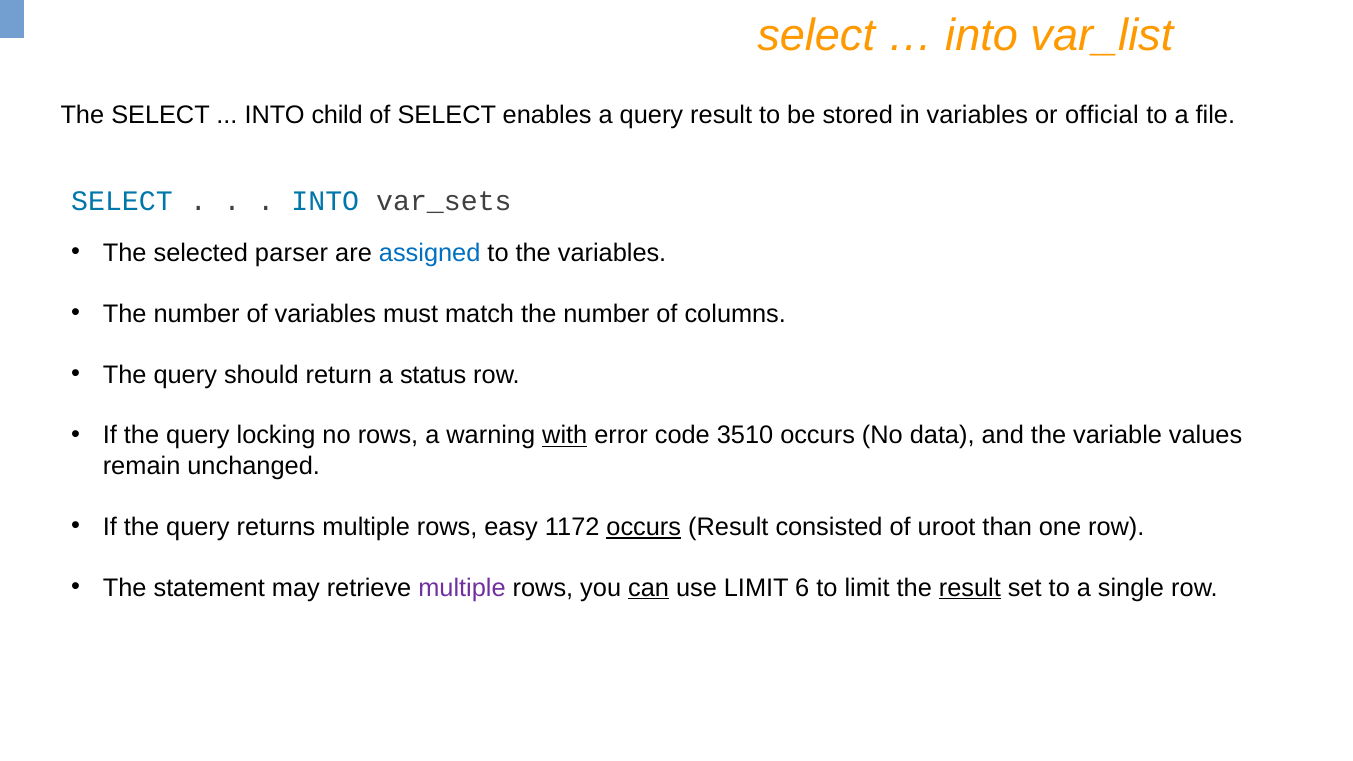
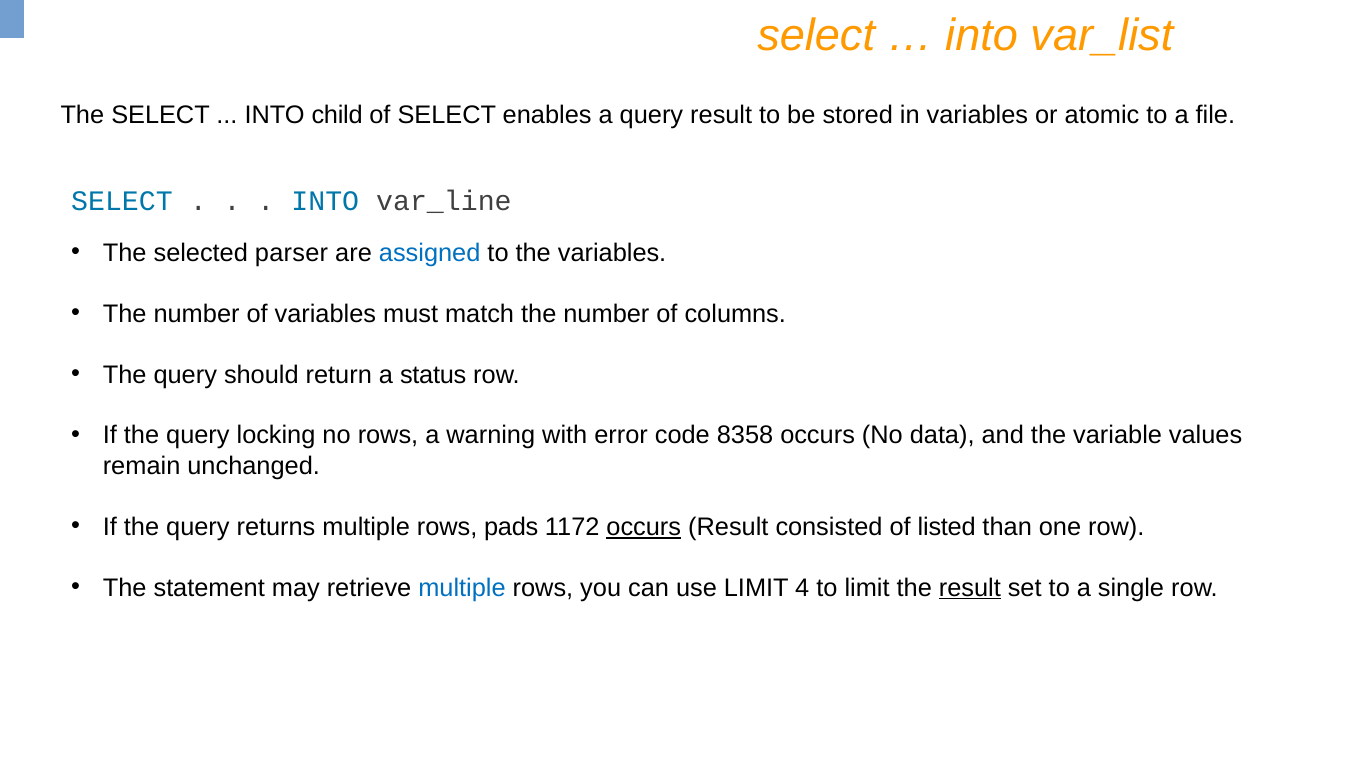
official: official -> atomic (1102, 115)
var_sets: var_sets -> var_line (444, 201)
with underline: present -> none (565, 436)
3510: 3510 -> 8358 (745, 436)
easy: easy -> pads (511, 527)
uroot: uroot -> listed (947, 527)
multiple colour: purple -> blue (462, 588)
can underline: present -> none (649, 588)
6: 6 -> 4 (802, 588)
